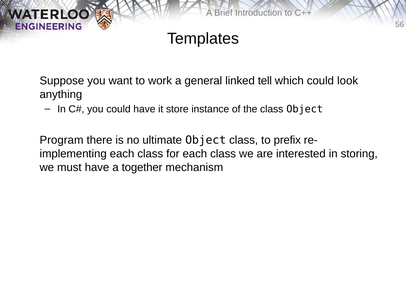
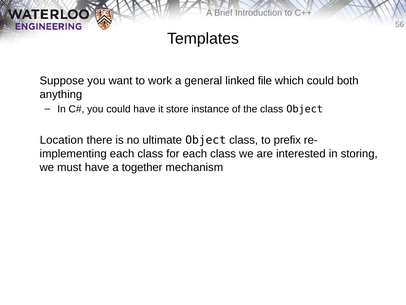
tell: tell -> file (265, 81)
look: look -> both (348, 81)
Program: Program -> Location (62, 140)
